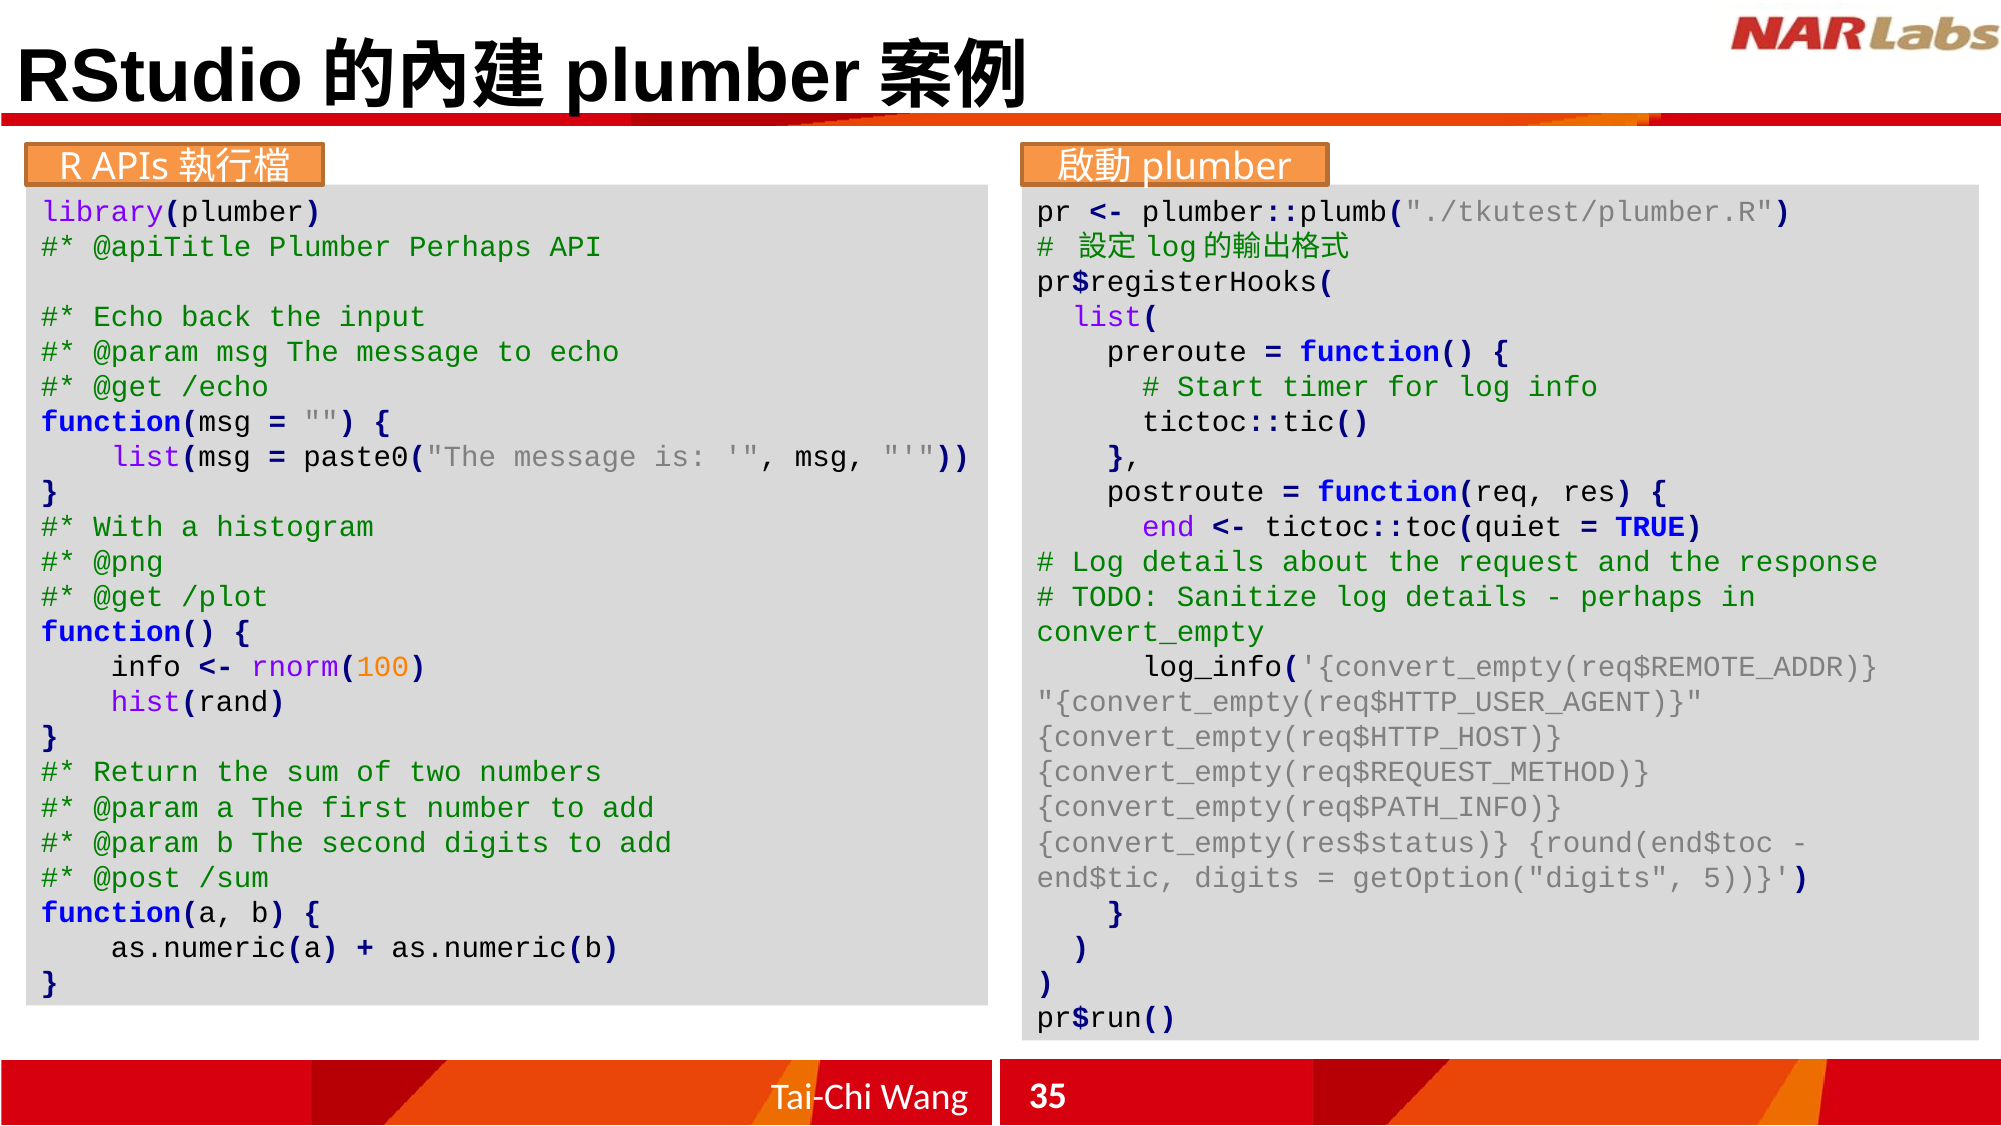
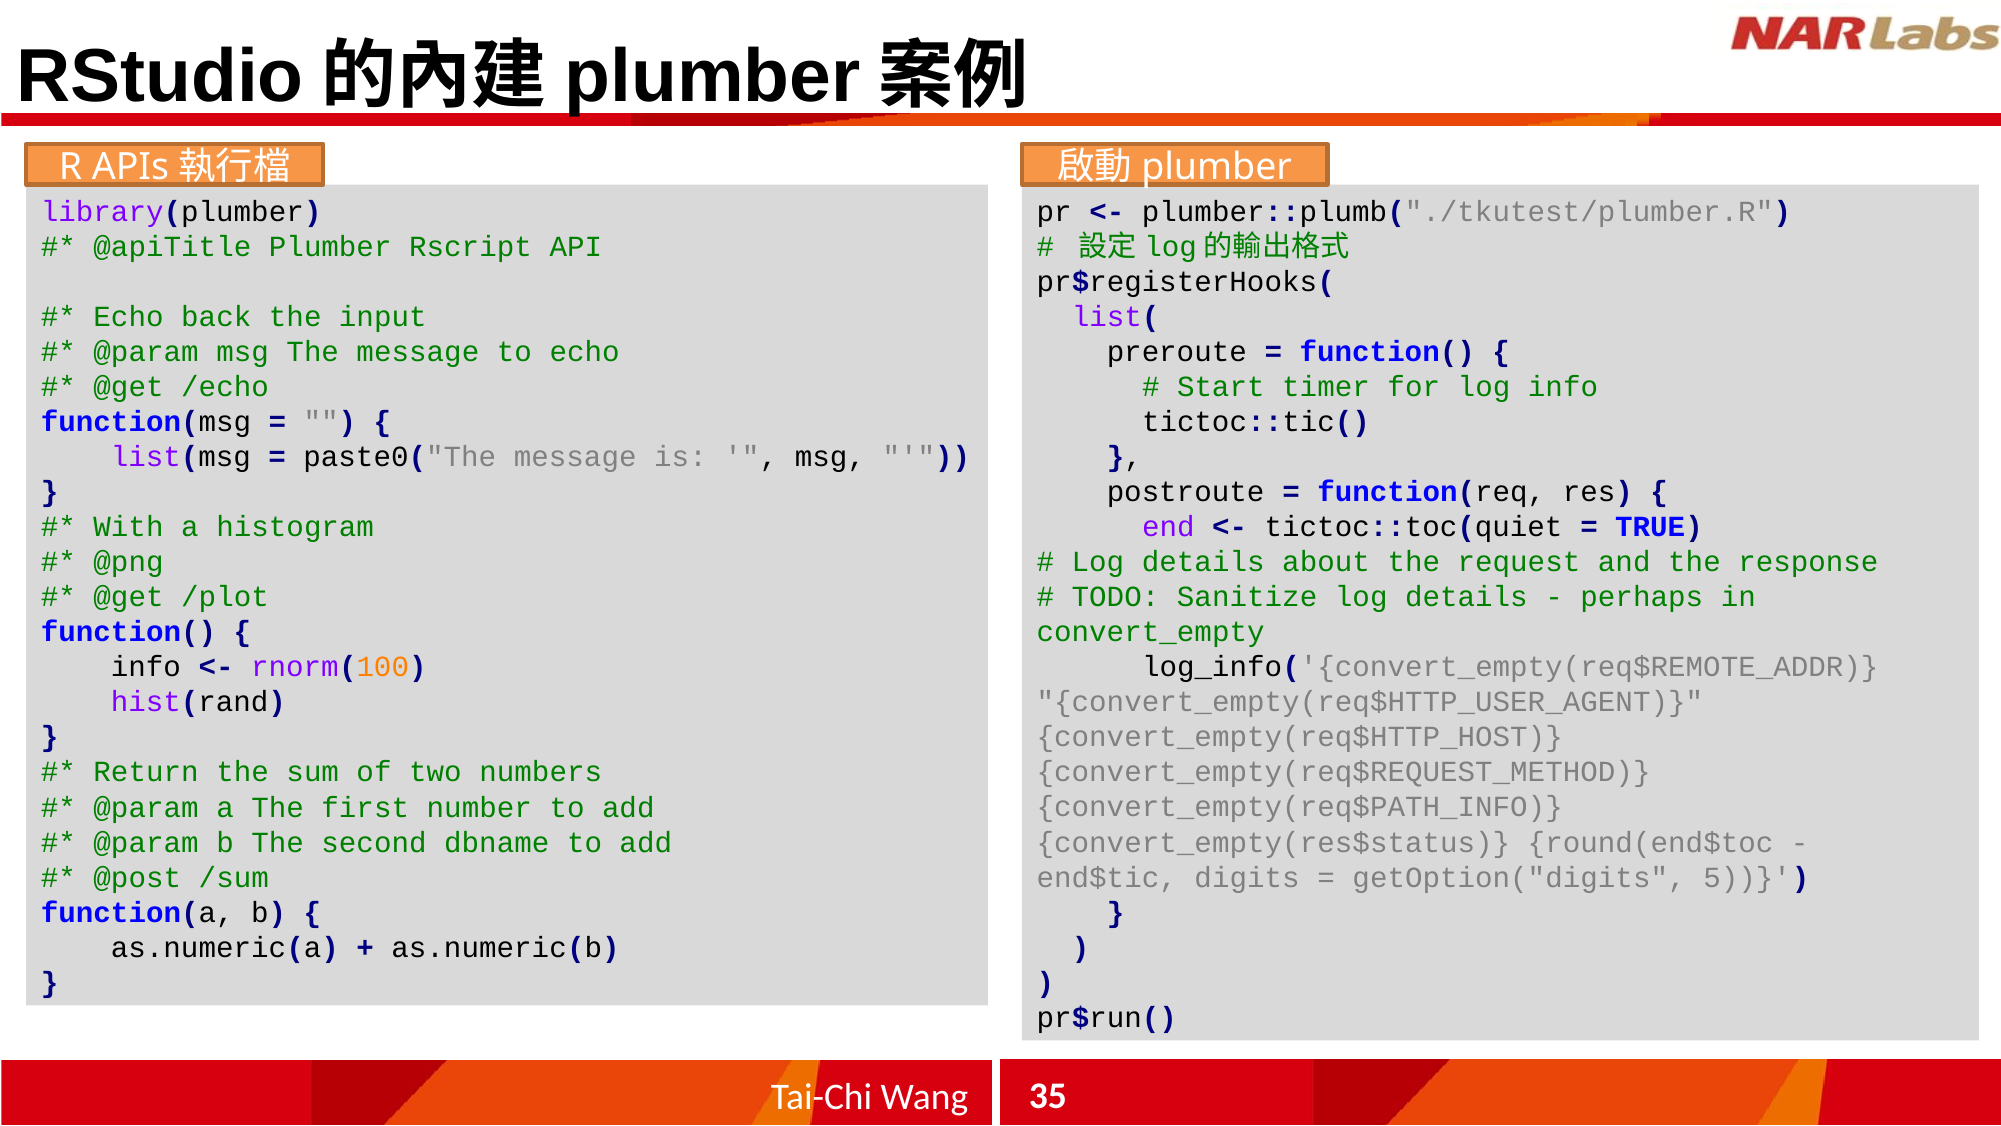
Plumber Perhaps: Perhaps -> Rscript (471, 246)
second digits: digits -> dbname (497, 842)
